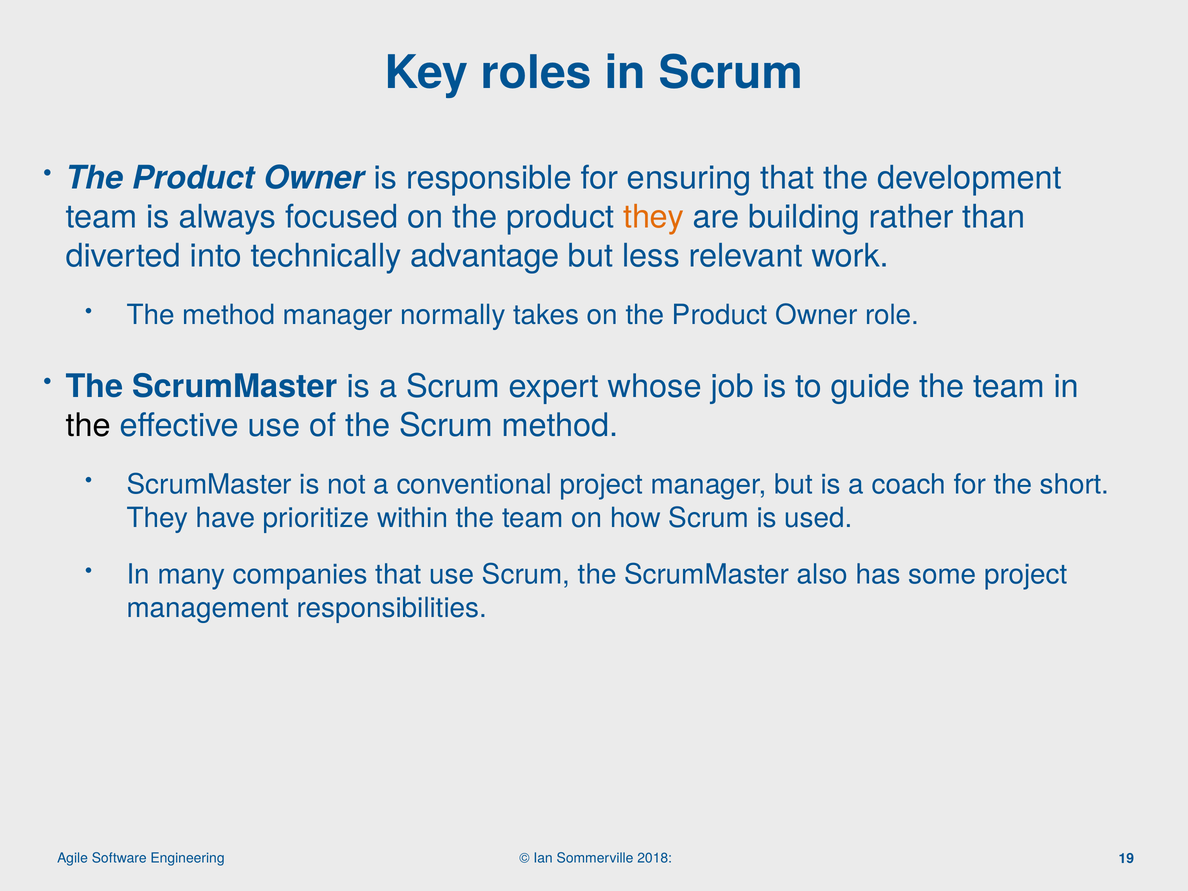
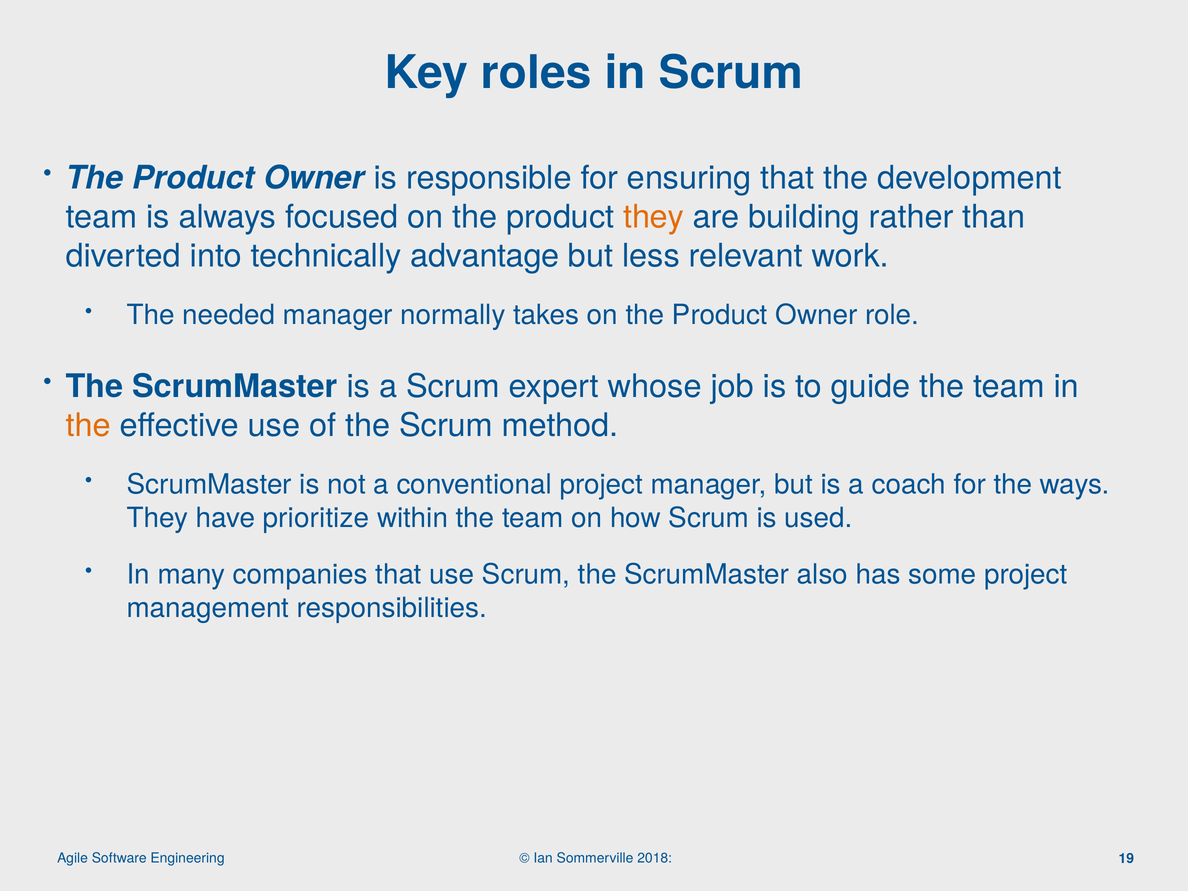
The method: method -> needed (229, 315)
the colour: black -> orange (88, 425)
short: short -> ways (1075, 485)
